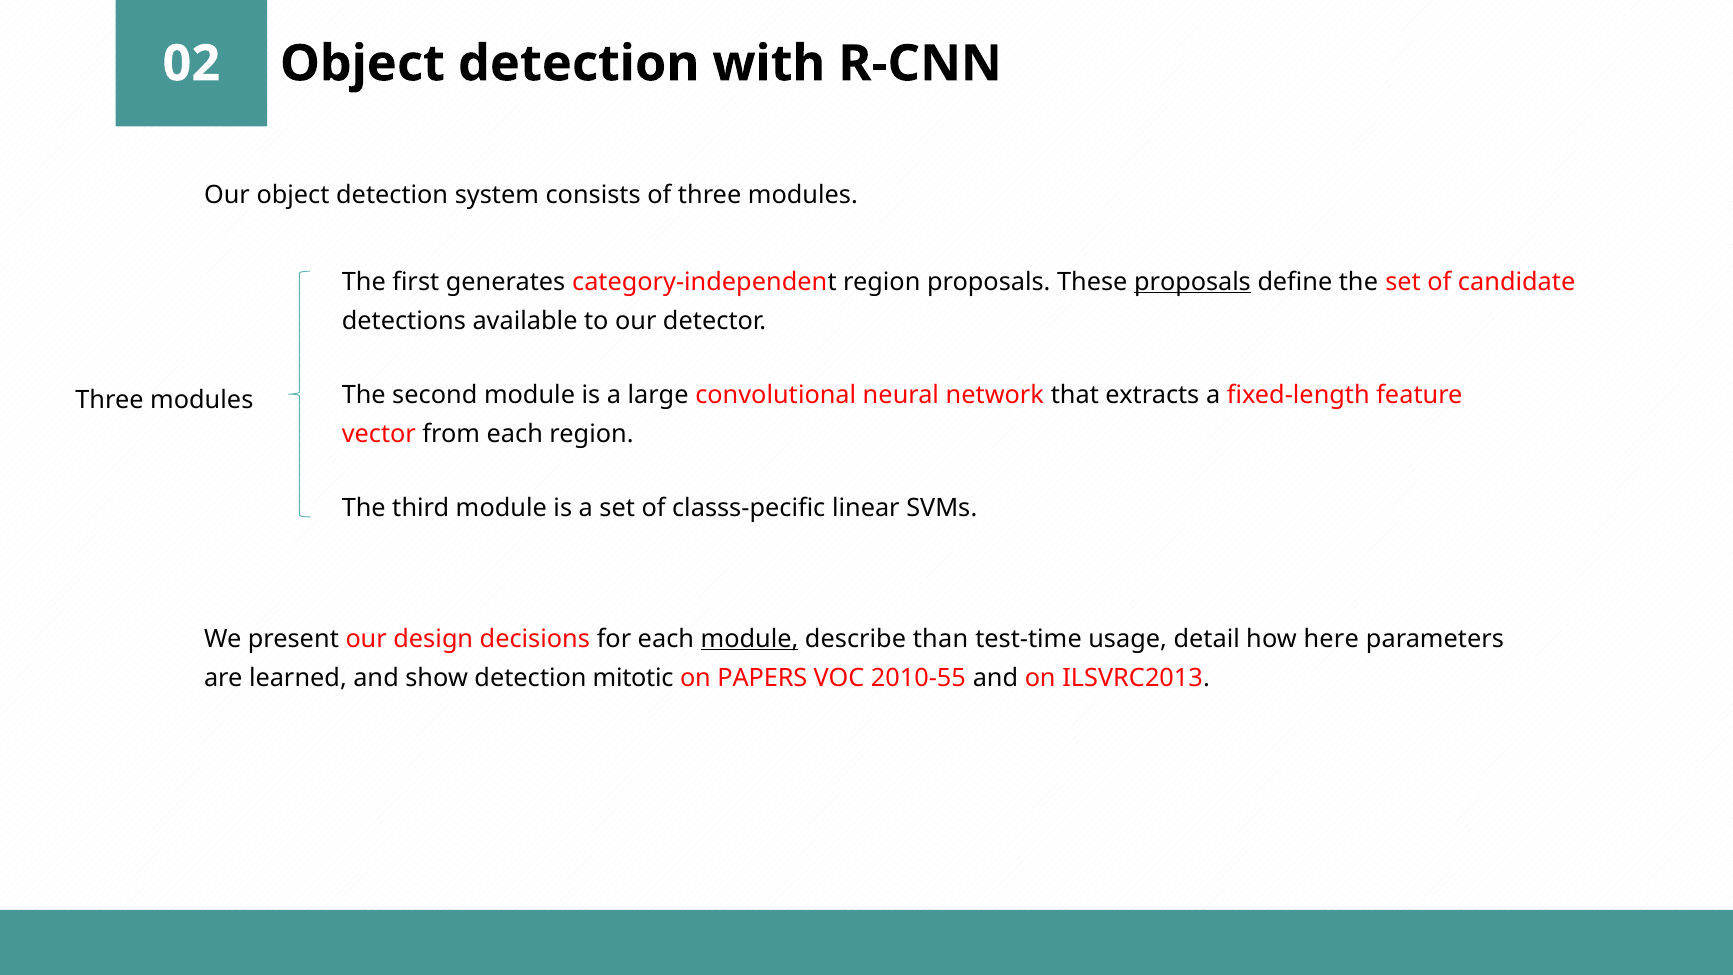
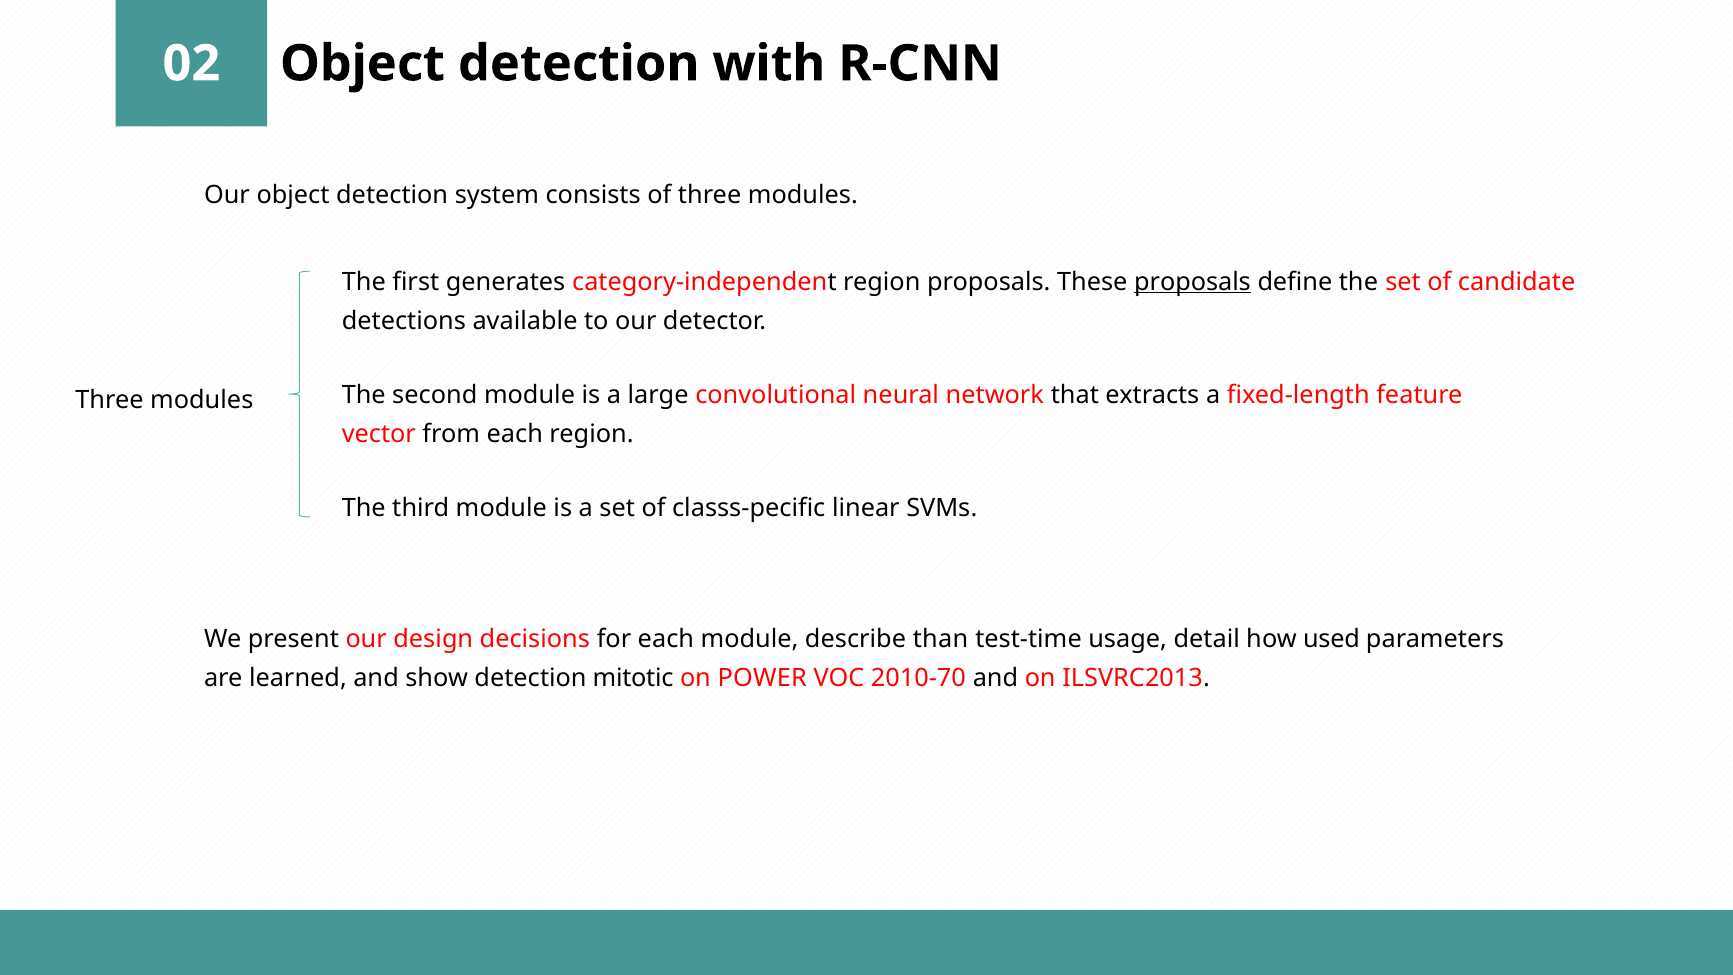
module underline: present -> none (750, 639)
here: here -> used (1331, 639)
PAPERS: PAPERS -> POWER (762, 678)
2010-55: 2010-55 -> 2010-70 (918, 678)
